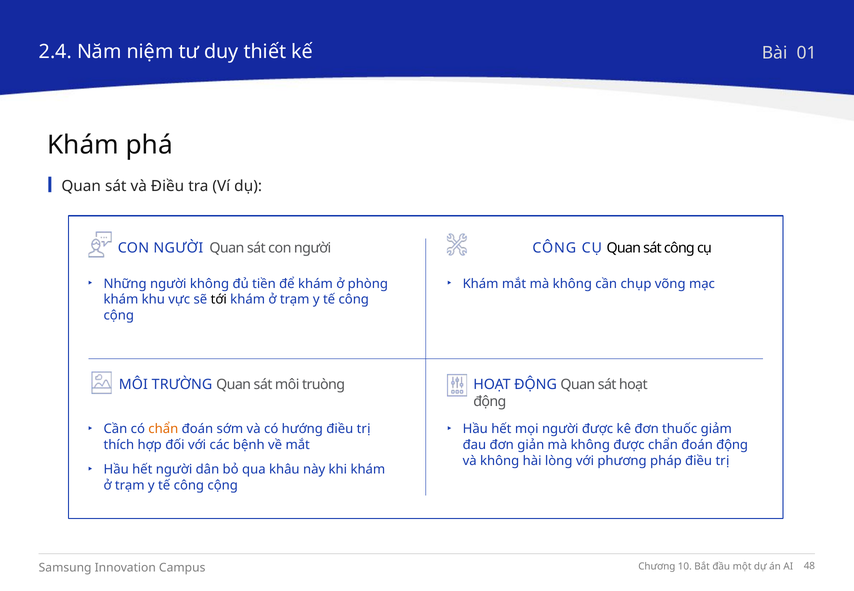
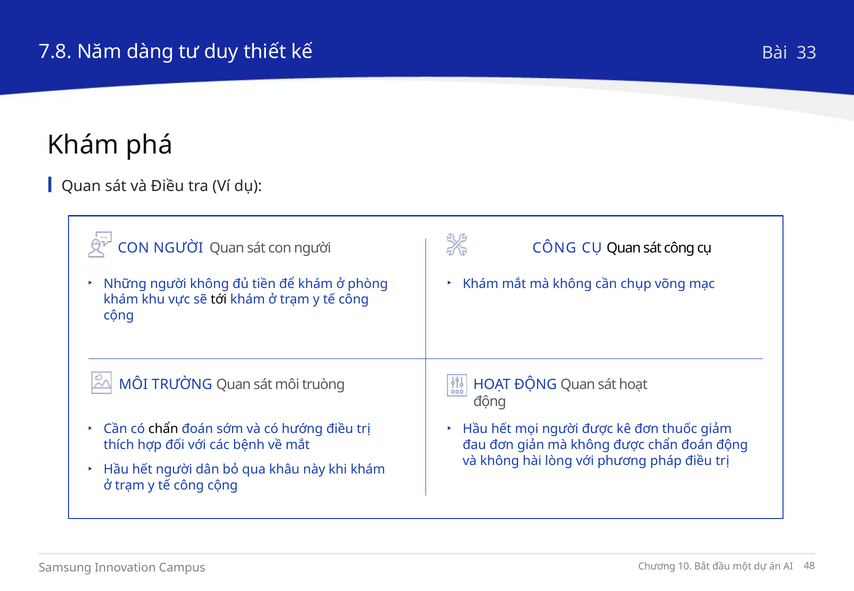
2.4: 2.4 -> 7.8 (55, 52)
niệm: niệm -> dàng (150, 52)
01: 01 -> 33 (807, 53)
chẩn colour: orange -> black (163, 429)
